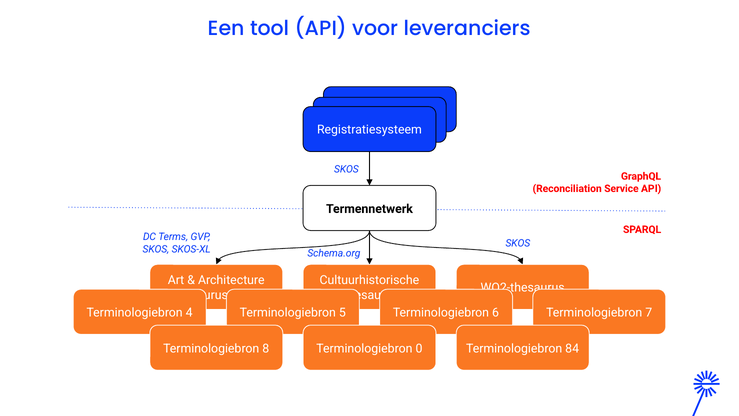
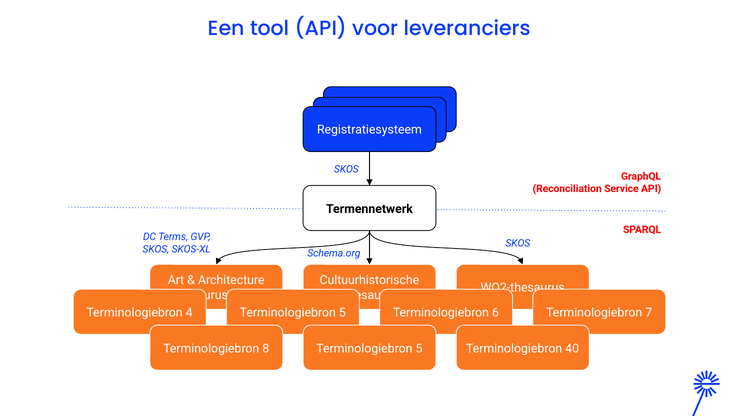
0: 0 -> 5 (419, 348)
84: 84 -> 40 (572, 348)
